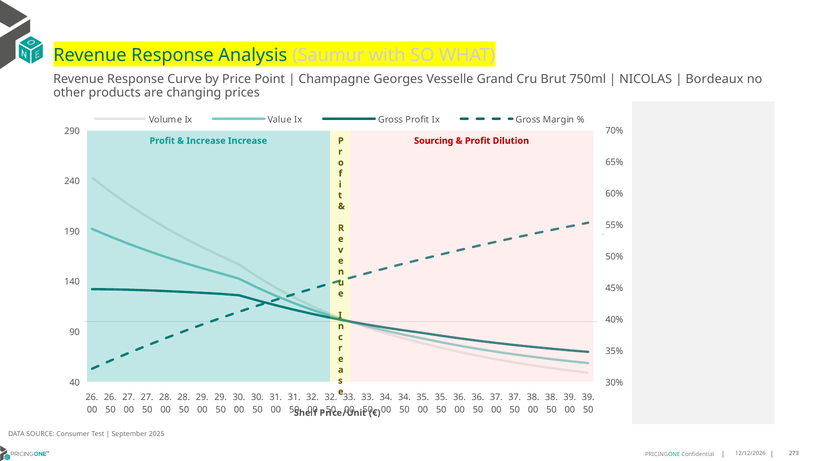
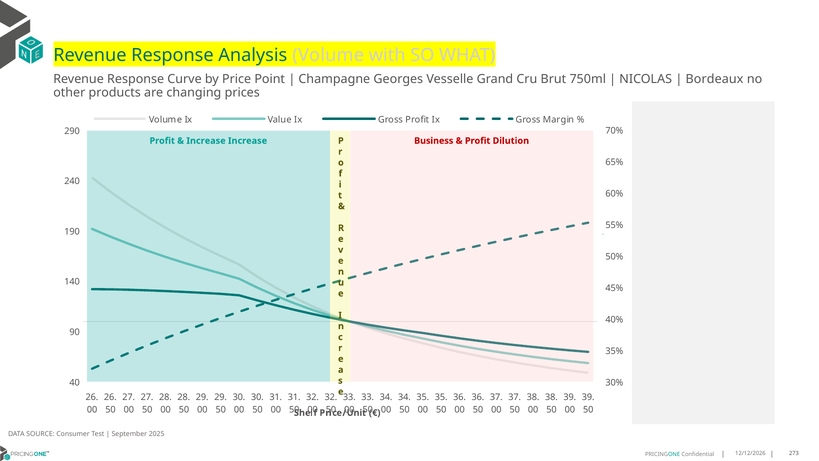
Analysis Saumur: Saumur -> Volume (328, 55)
Sourcing: Sourcing -> Business (434, 141)
